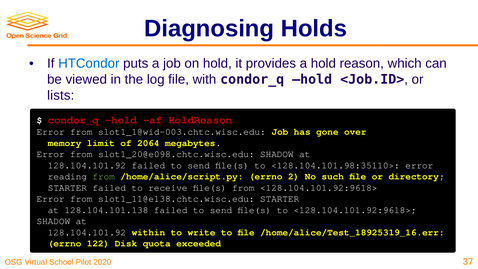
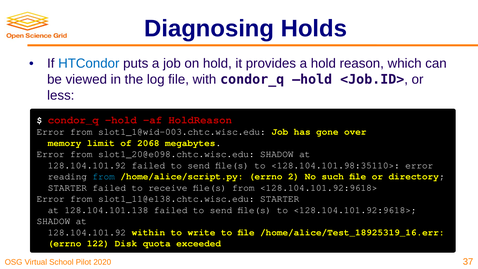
lists: lists -> less (61, 95)
2064: 2064 -> 2068 (148, 143)
from colour: light green -> light blue (104, 176)
